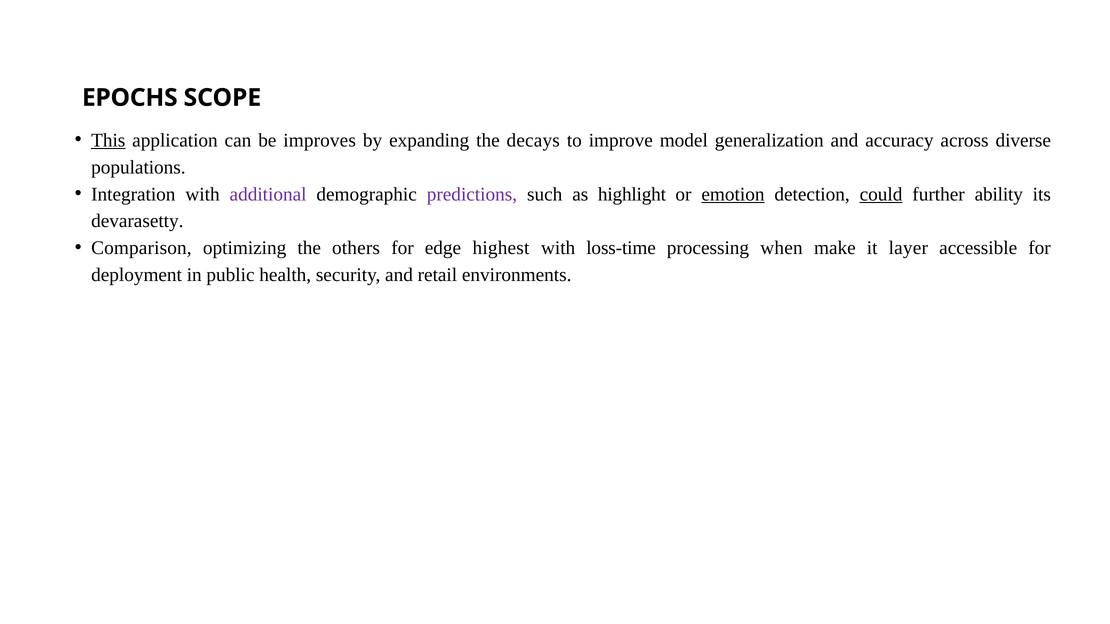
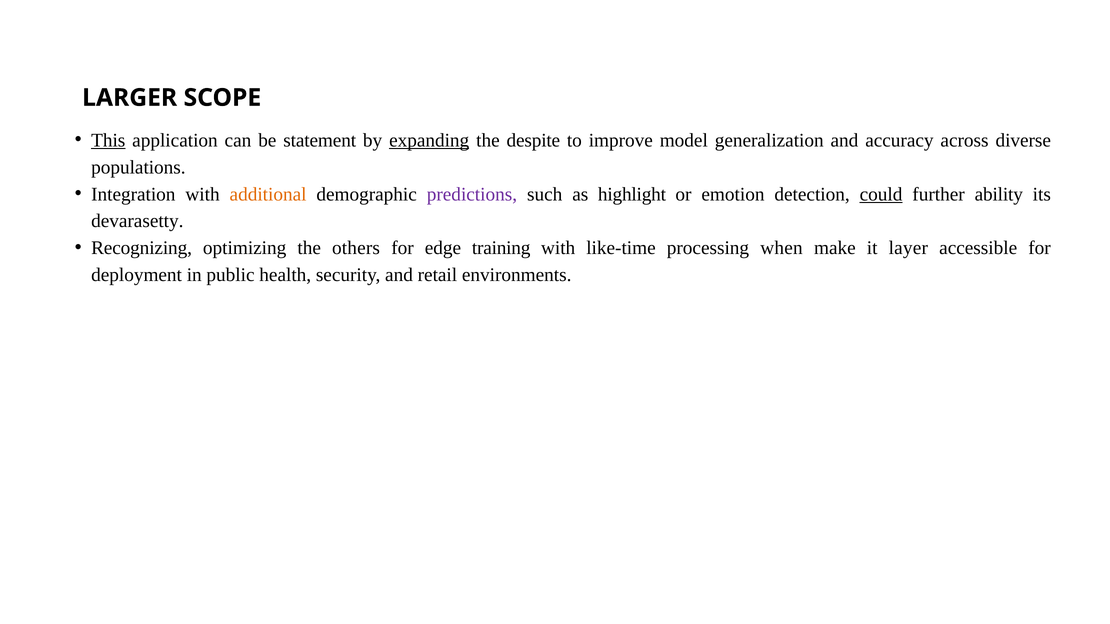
EPOCHS: EPOCHS -> LARGER (130, 98)
improves: improves -> statement (320, 140)
expanding underline: none -> present (429, 140)
decays: decays -> despite (533, 140)
additional colour: purple -> orange (268, 194)
emotion underline: present -> none (733, 194)
Comparison: Comparison -> Recognizing (142, 248)
highest: highest -> training (501, 248)
loss-time: loss-time -> like-time (621, 248)
